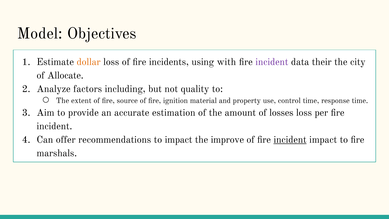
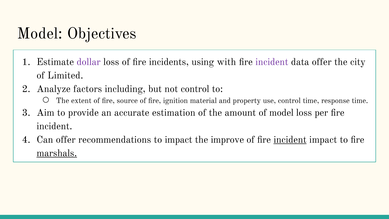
dollar colour: orange -> purple (89, 62)
data their: their -> offer (322, 62)
Allocate: Allocate -> Limited (65, 75)
not quality: quality -> control (195, 89)
of losses: losses -> model (281, 113)
marshals underline: none -> present (57, 153)
